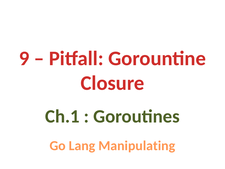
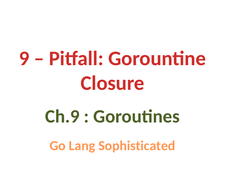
Ch.1: Ch.1 -> Ch.9 (62, 116)
Manipulating: Manipulating -> Sophisticated (137, 145)
